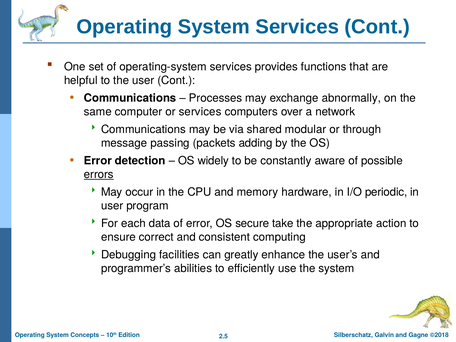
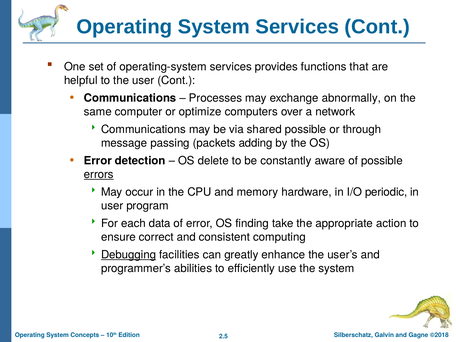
or services: services -> optimize (200, 112)
shared modular: modular -> possible (306, 129)
widely: widely -> delete (213, 161)
secure: secure -> finding (252, 223)
Debugging underline: none -> present (129, 255)
